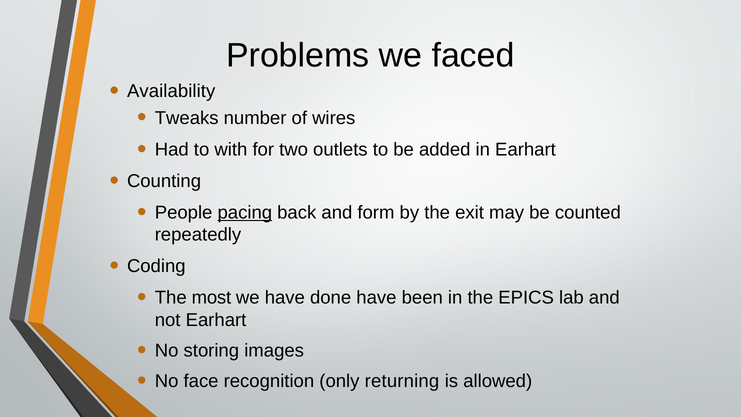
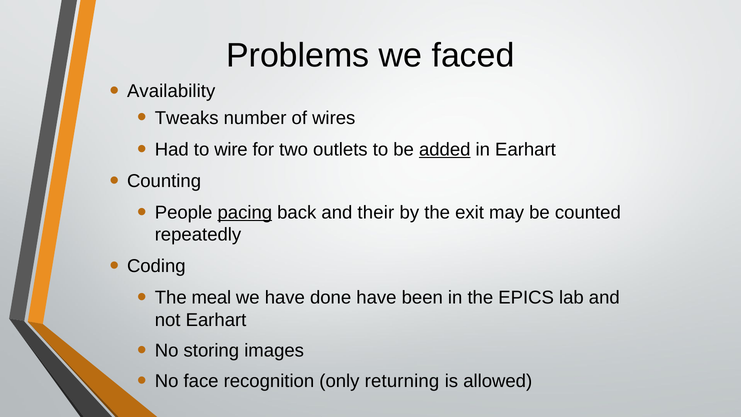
with: with -> wire (231, 149)
added underline: none -> present (445, 149)
form: form -> their (376, 212)
most: most -> meal (211, 298)
